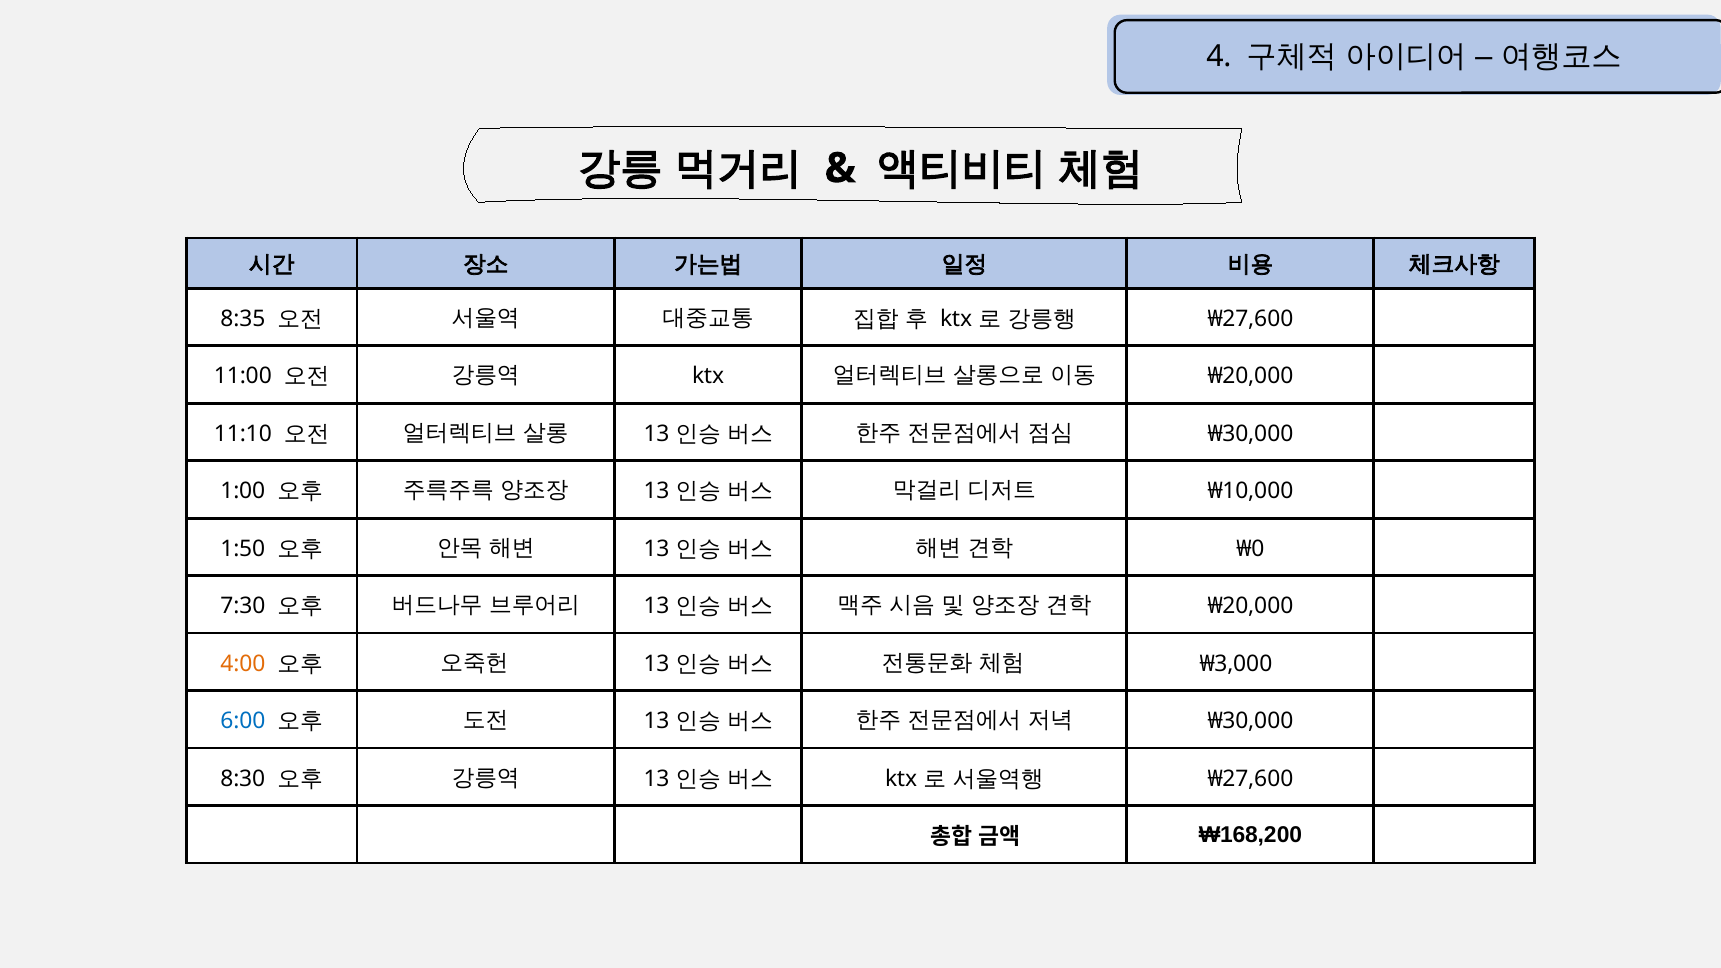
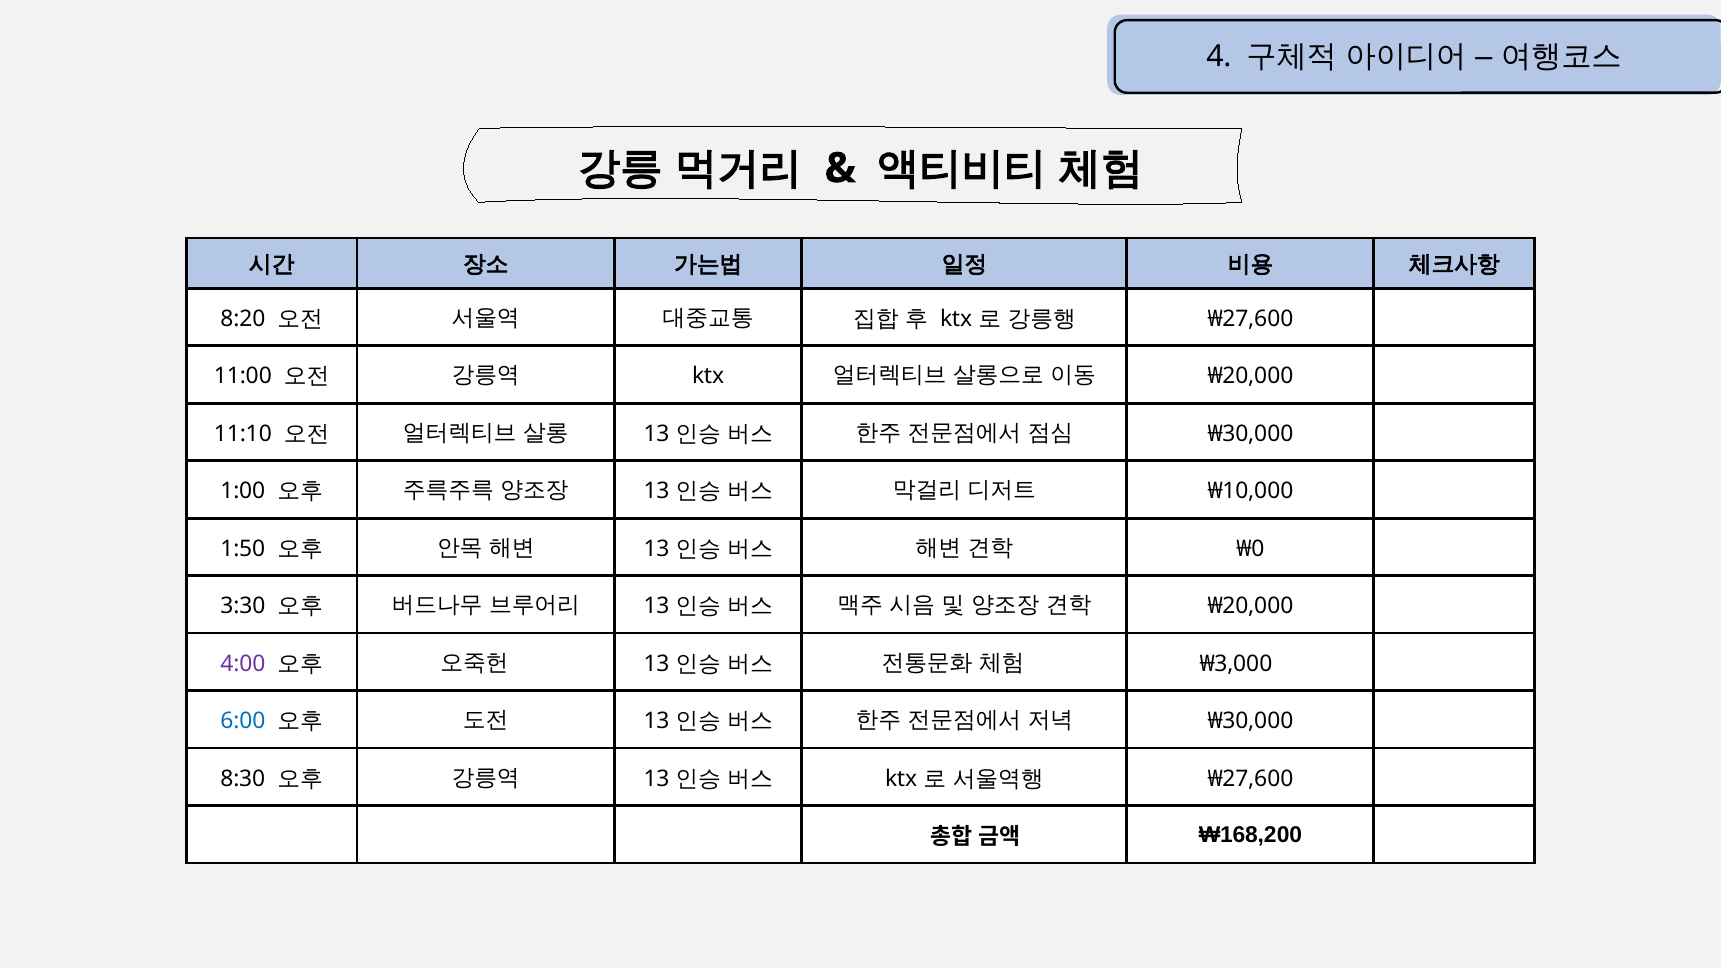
8:35: 8:35 -> 8:20 (243, 319)
7:30: 7:30 -> 3:30 (243, 606)
4:00 colour: orange -> purple (243, 664)
